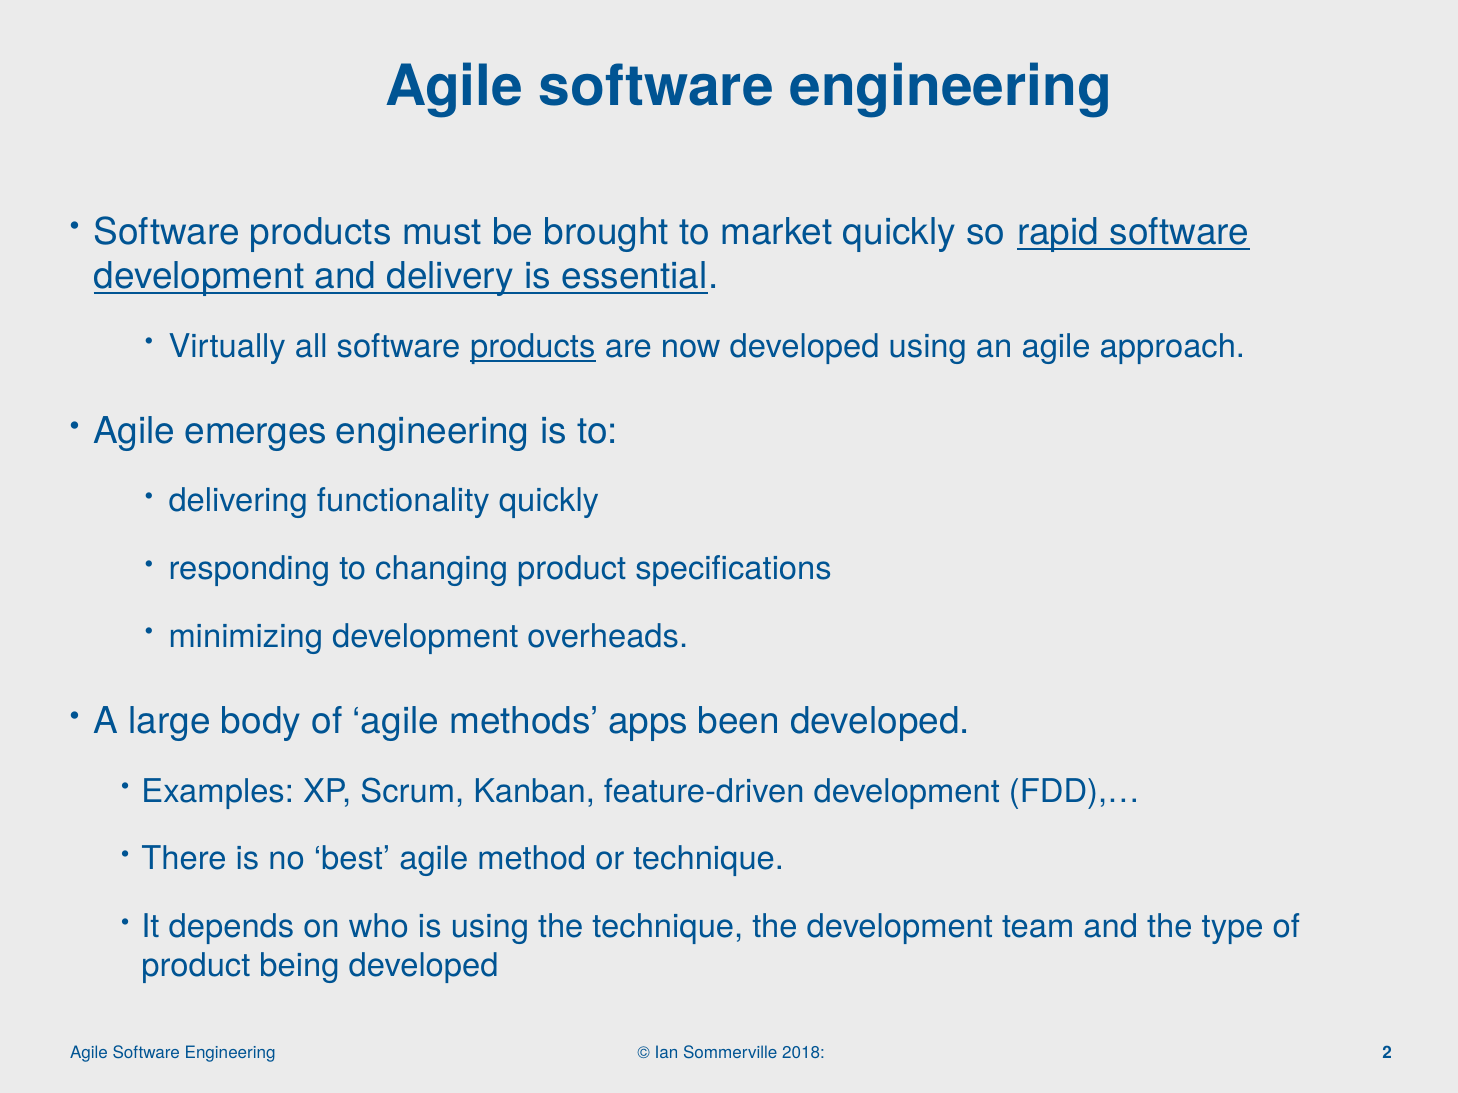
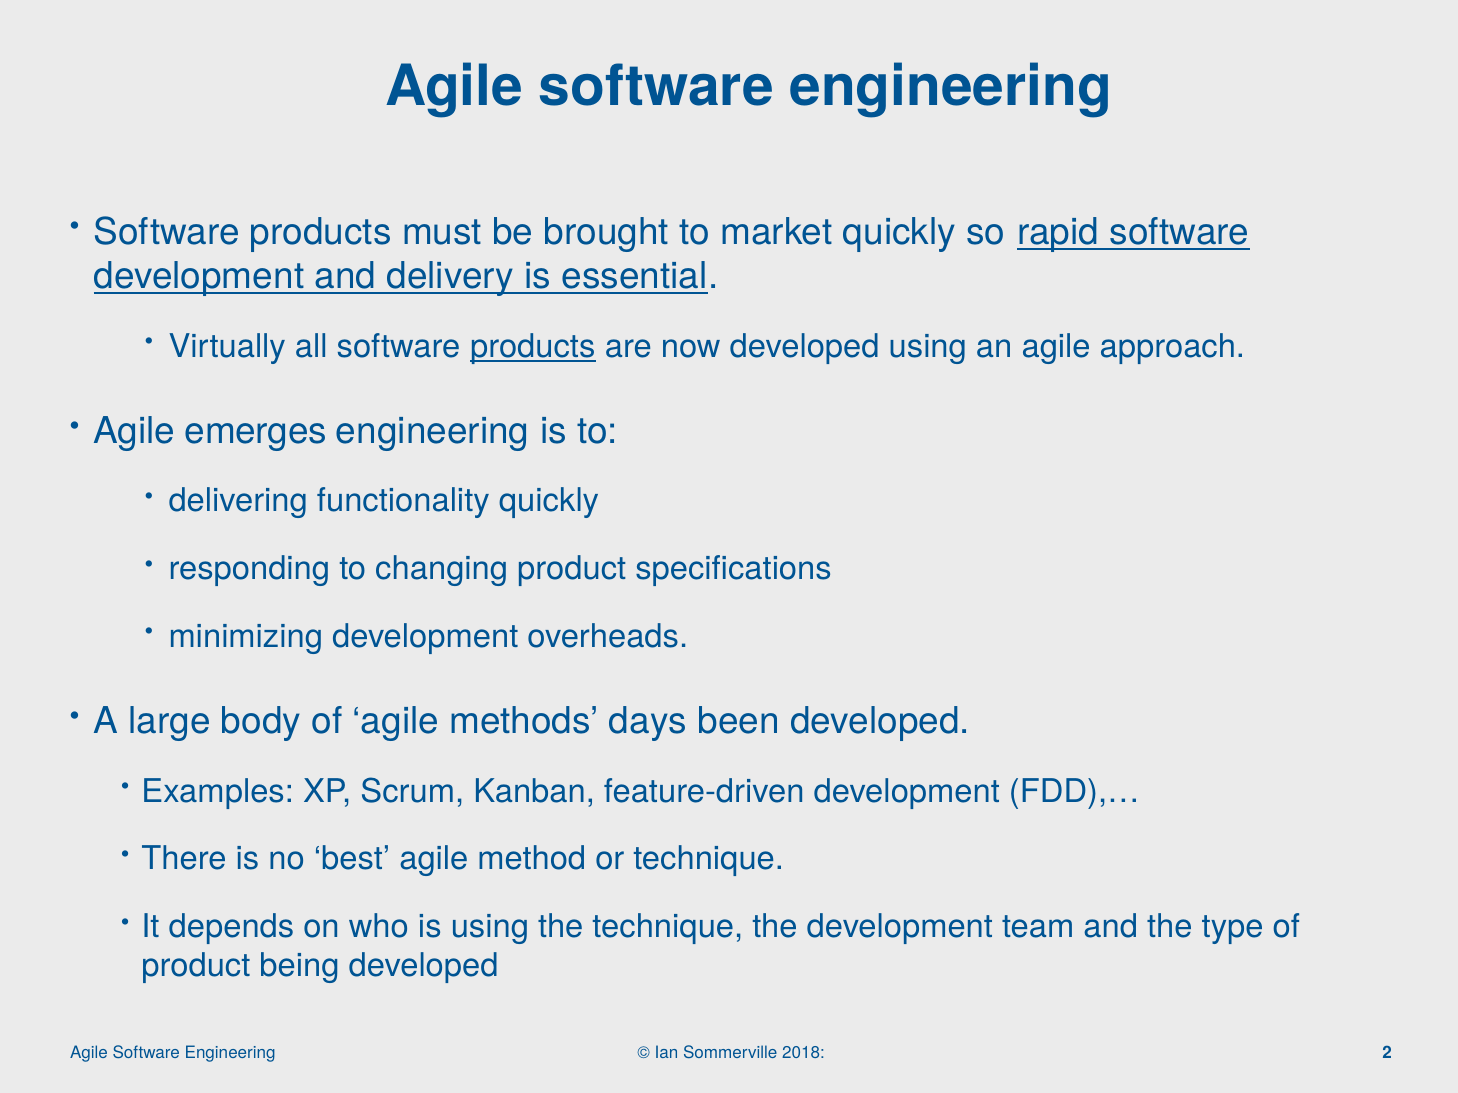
apps: apps -> days (648, 722)
